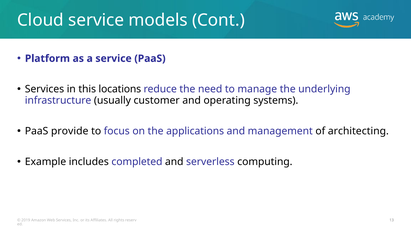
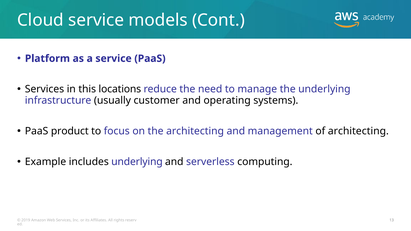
provide: provide -> product (70, 131)
the applications: applications -> architecting (195, 131)
includes completed: completed -> underlying (137, 162)
